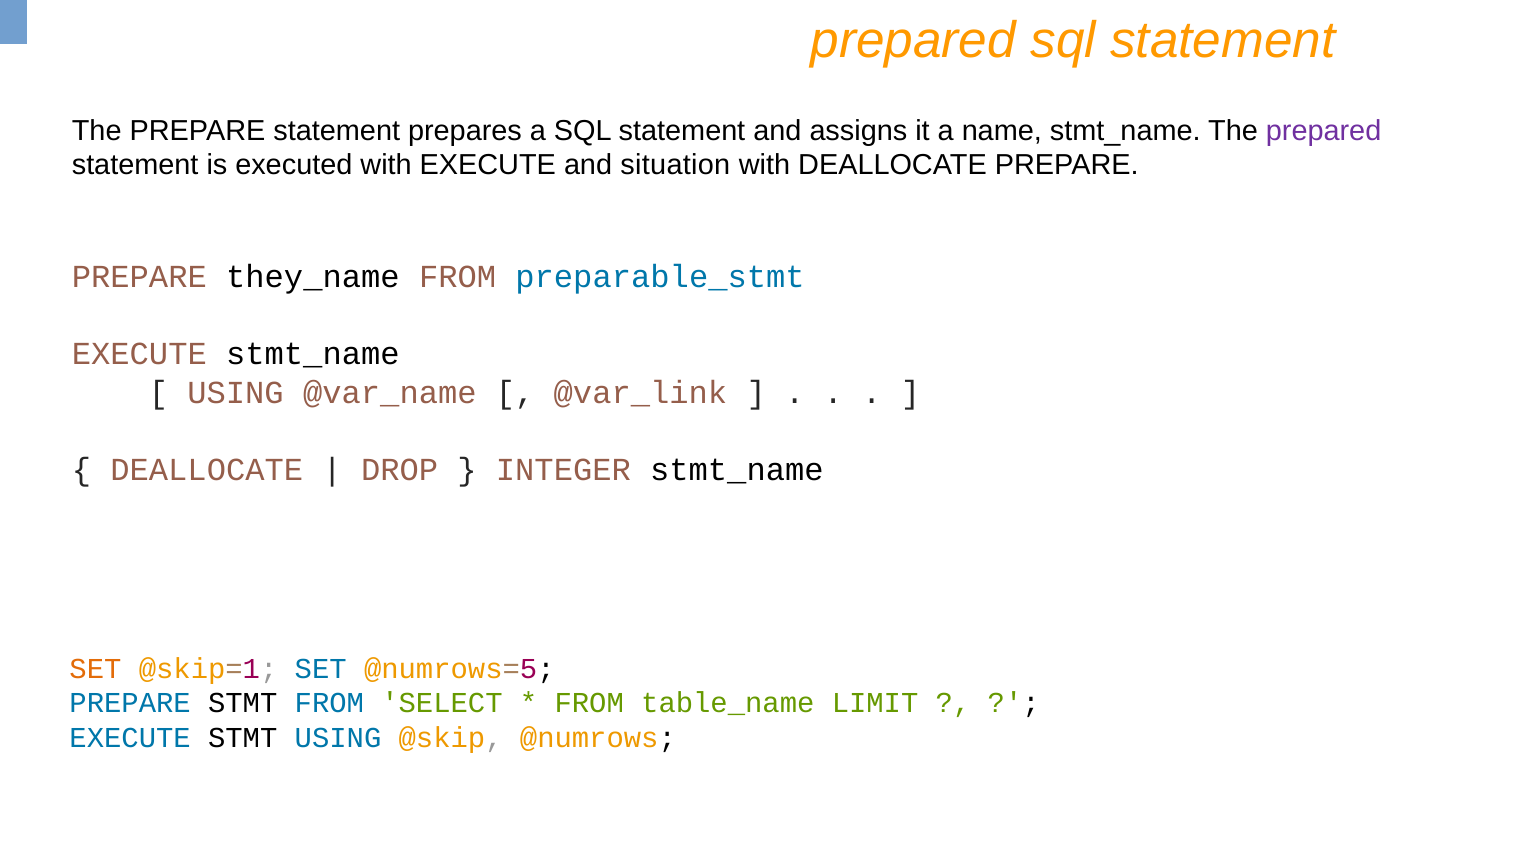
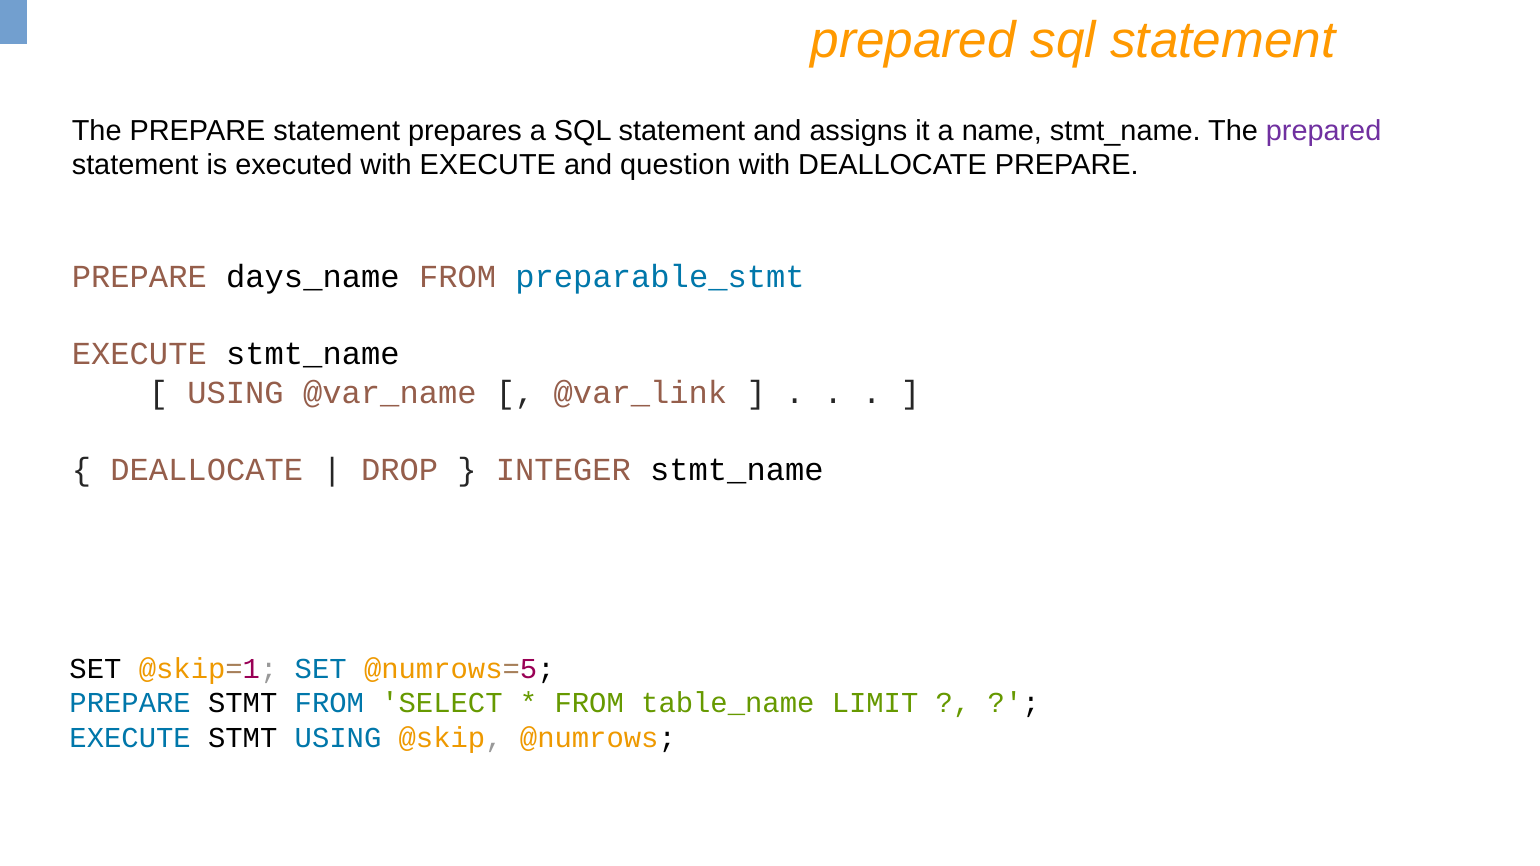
situation: situation -> question (675, 165)
they_name: they_name -> days_name (313, 277)
SET colour: orange -> black (95, 669)
